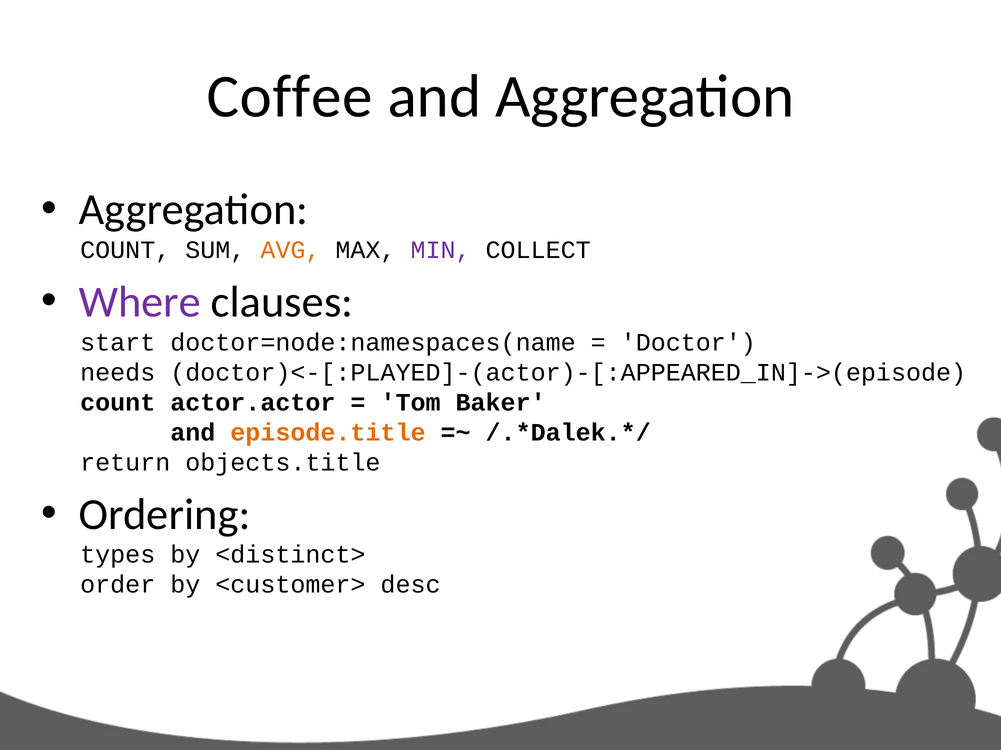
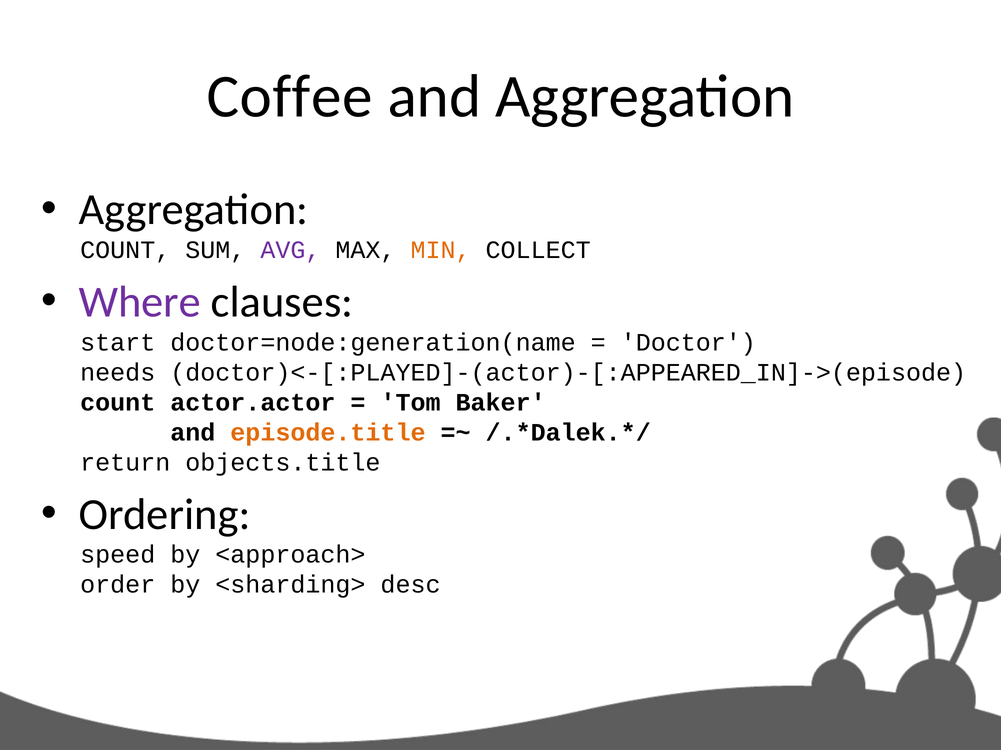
AVG colour: orange -> purple (290, 250)
MIN colour: purple -> orange (441, 250)
doctor=node:namespaces(name: doctor=node:namespaces(name -> doctor=node:generation(name (373, 343)
types: types -> speed (118, 555)
<distinct>: <distinct> -> <approach> (290, 555)
<customer>: <customer> -> <sharding> (290, 585)
